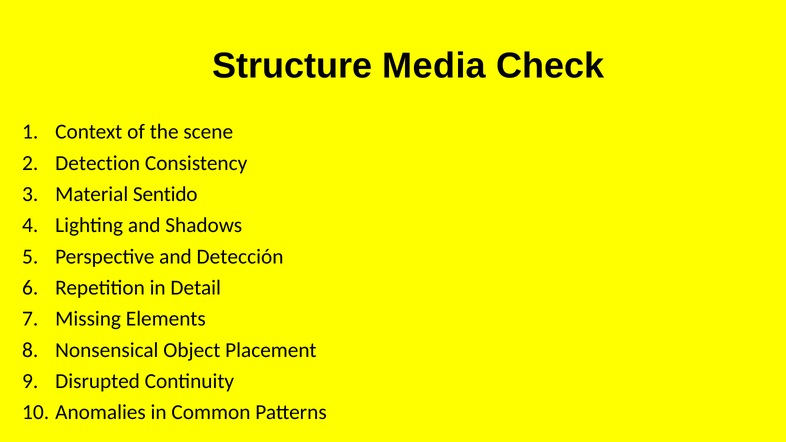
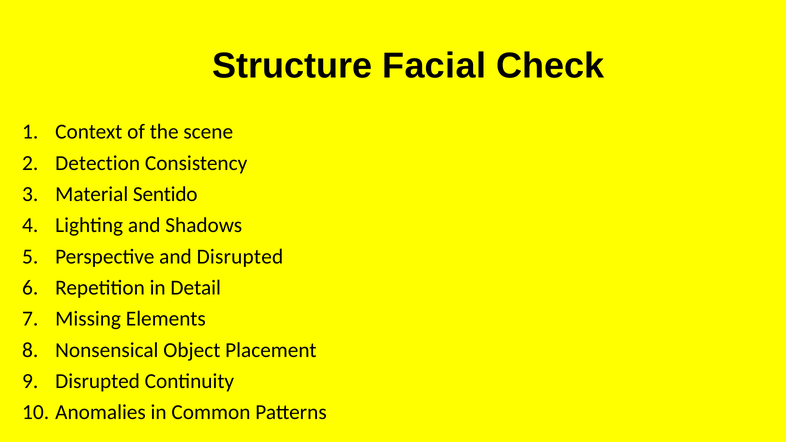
Media: Media -> Facial (434, 66)
and Detección: Detección -> Disrupted (240, 257)
